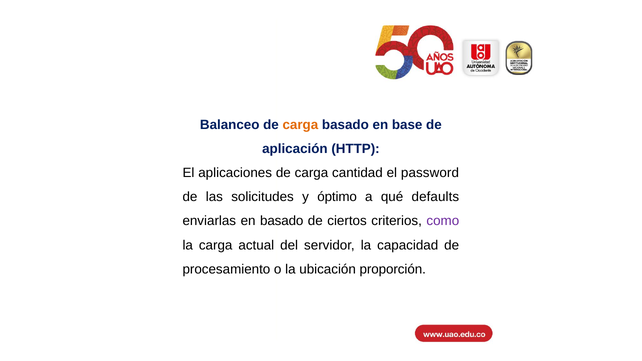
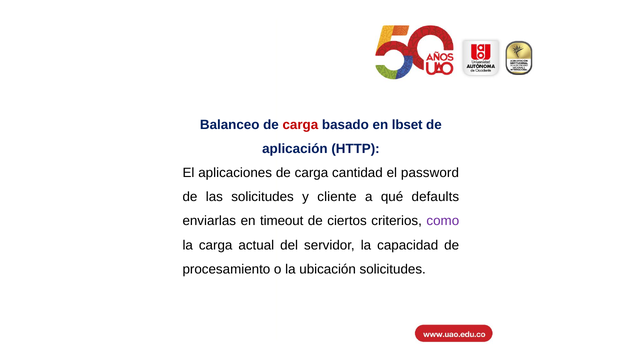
carga colour: orange -> red (300, 125)
base: base -> lbset (407, 125)
óptimo: óptimo -> cliente (337, 197)
en basado: basado -> timeout (282, 221)
ubicación proporción: proporción -> solicitudes (393, 269)
